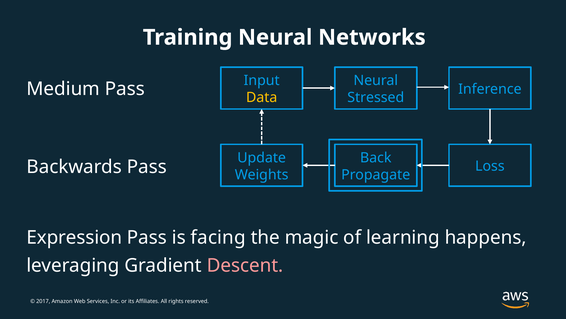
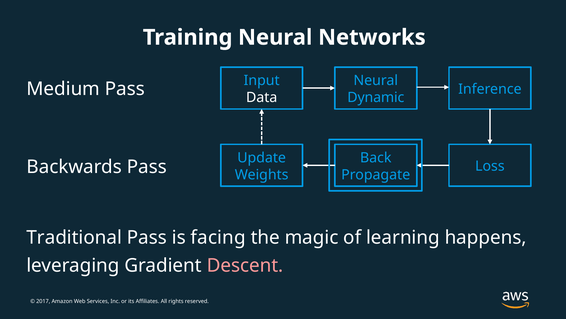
Data colour: yellow -> white (262, 97)
Stressed: Stressed -> Dynamic (376, 97)
Expression: Expression -> Traditional (74, 237)
